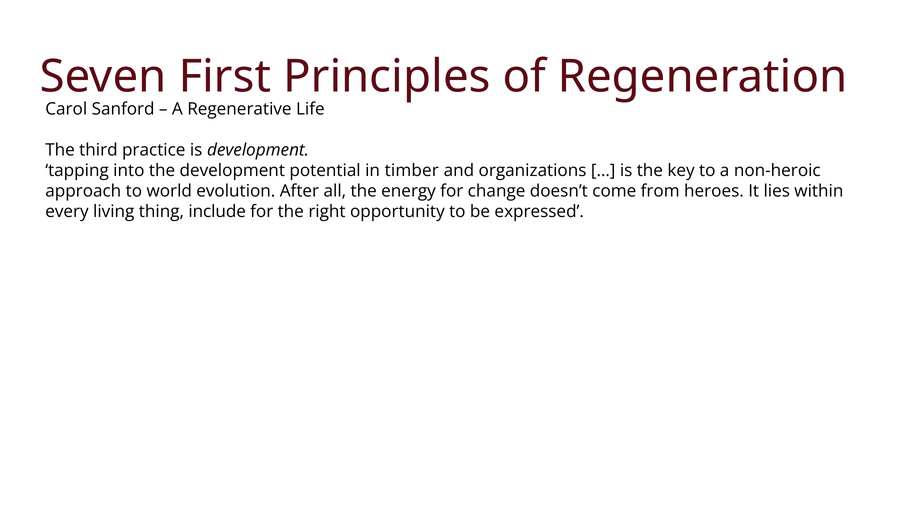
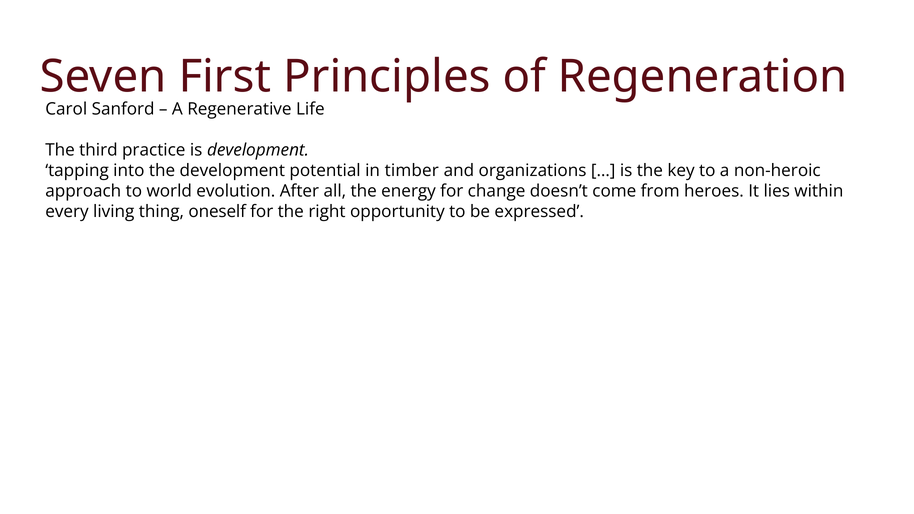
include: include -> oneself (217, 212)
